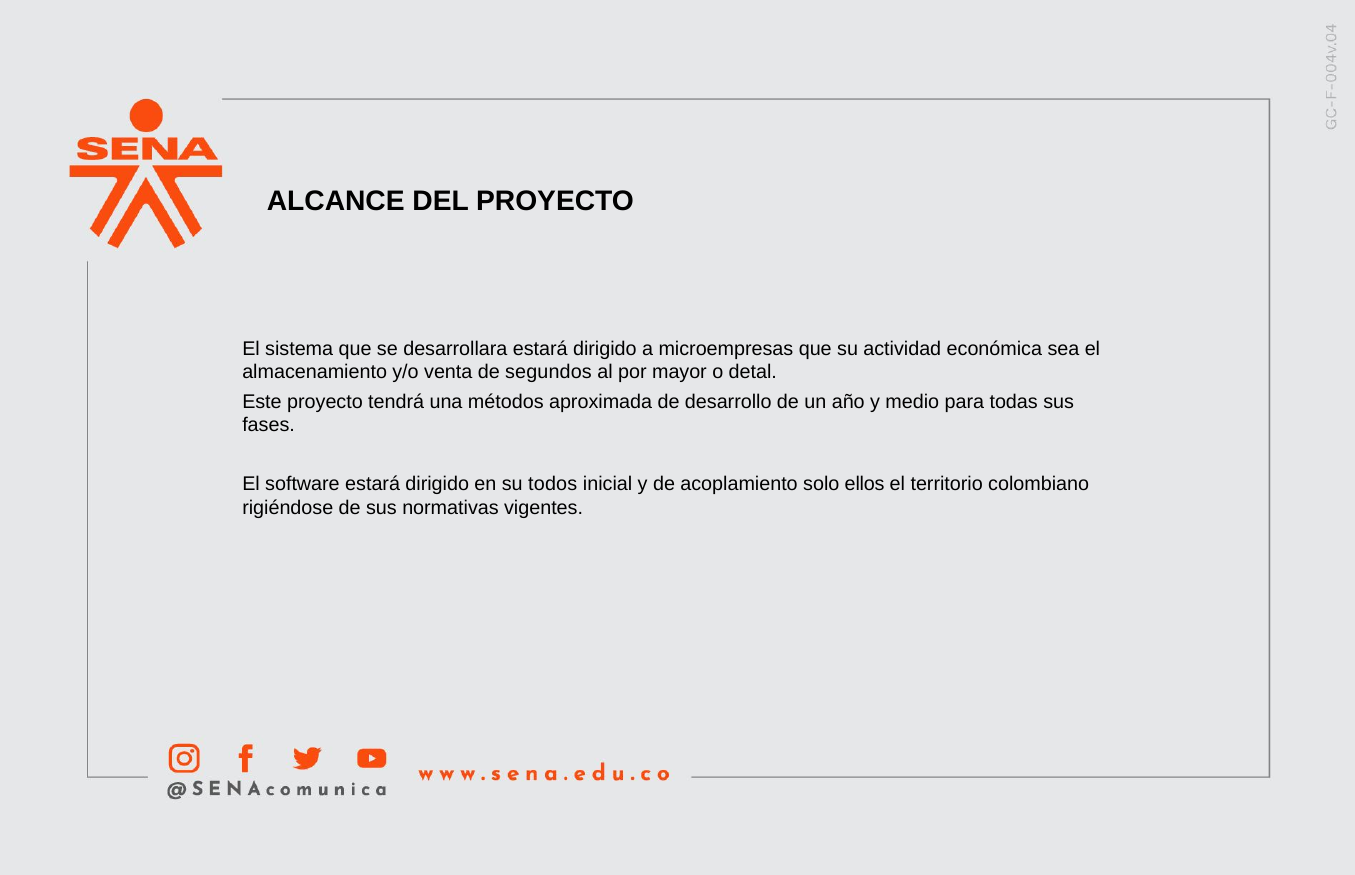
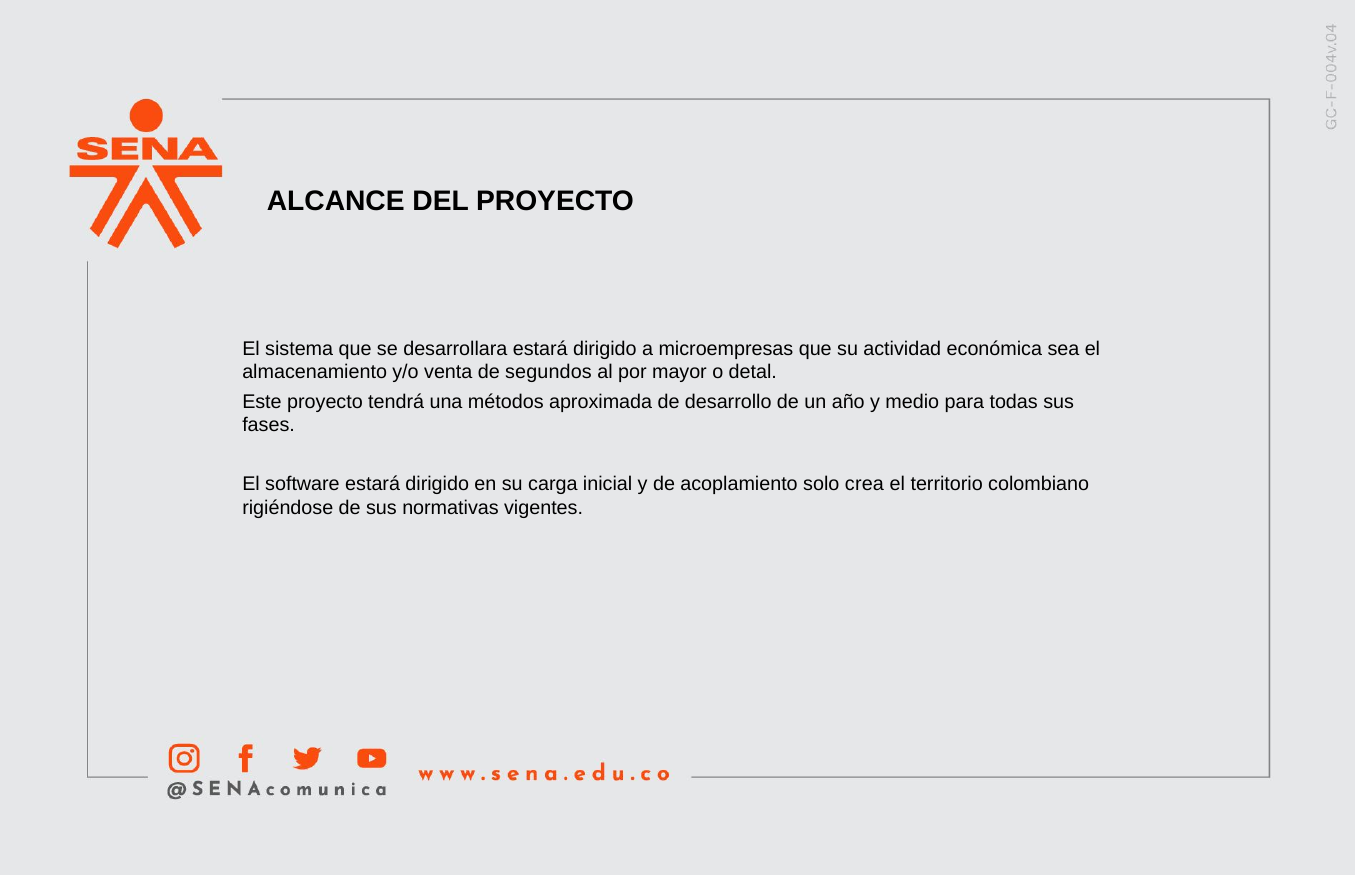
todos: todos -> carga (553, 484)
ellos: ellos -> crea (864, 484)
